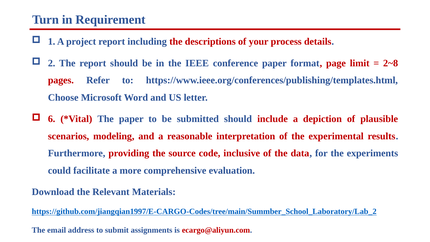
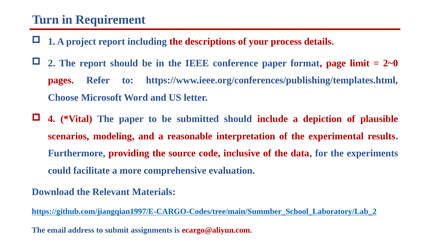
2~8: 2~8 -> 2~0 (391, 63)
6: 6 -> 4 (52, 119)
